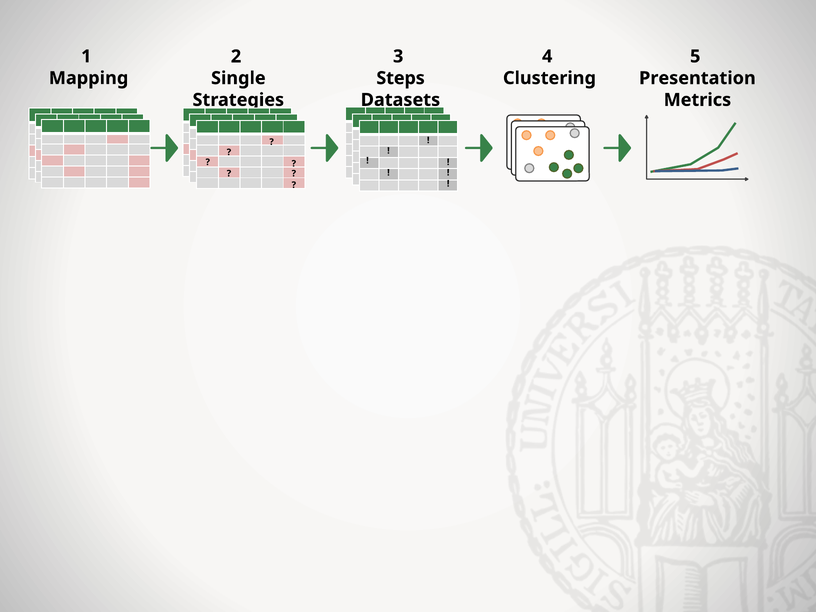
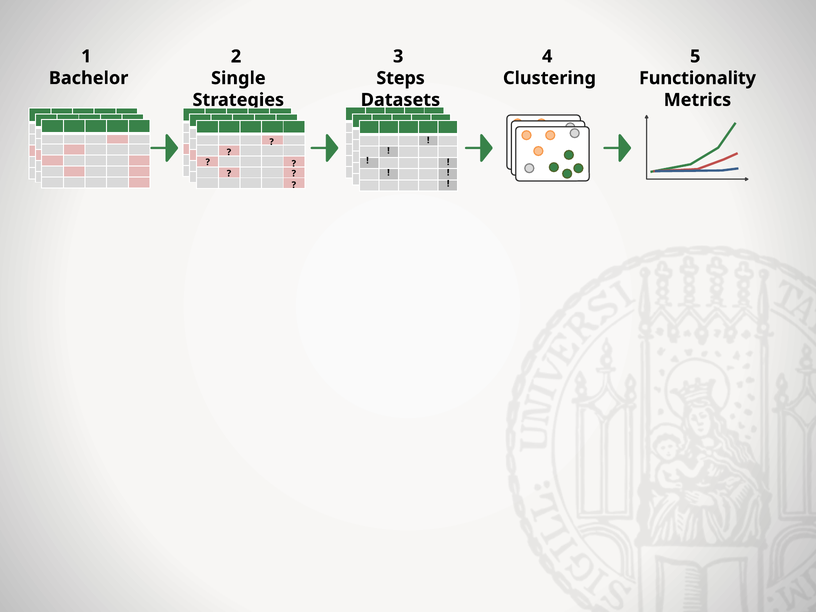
Mapping: Mapping -> Bachelor (89, 78)
Presentation: Presentation -> Functionality (697, 78)
